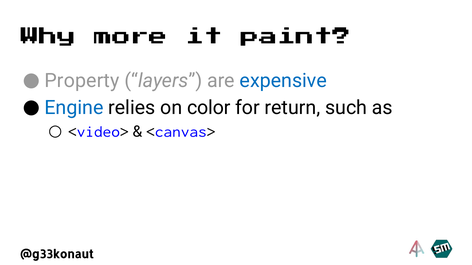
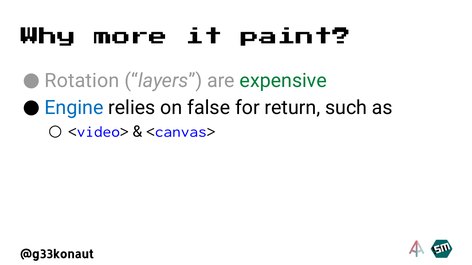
Property: Property -> Rotation (82, 81)
expensive colour: blue -> green (283, 81)
color: color -> false (209, 108)
